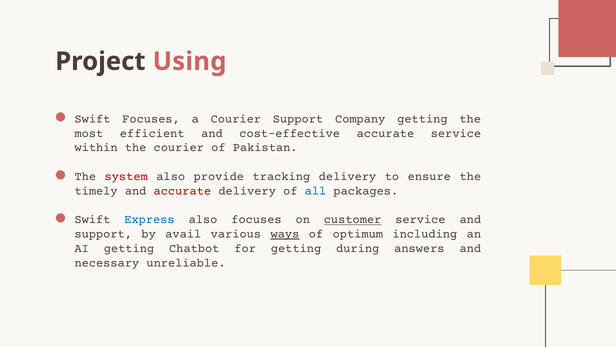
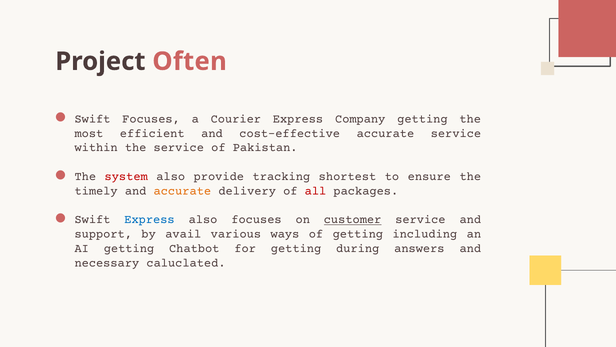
Using: Using -> Often (190, 61)
Courier Support: Support -> Express (298, 119)
the courier: courier -> service (179, 147)
tracking delivery: delivery -> shortest (348, 176)
accurate colour: red -> orange (182, 190)
all colour: blue -> red (315, 190)
ways underline: present -> none (285, 234)
of optimum: optimum -> getting (358, 234)
unreliable: unreliable -> caluclated (186, 262)
